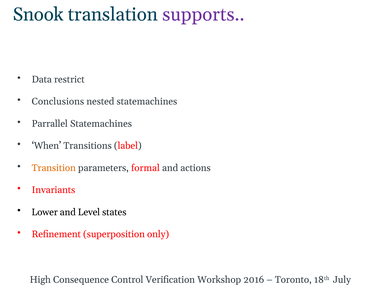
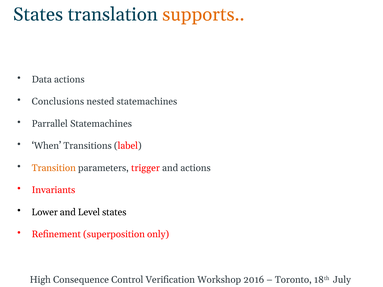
Snook: Snook -> States (38, 14)
supports colour: purple -> orange (204, 14)
Data restrict: restrict -> actions (69, 80)
formal: formal -> trigger (145, 168)
